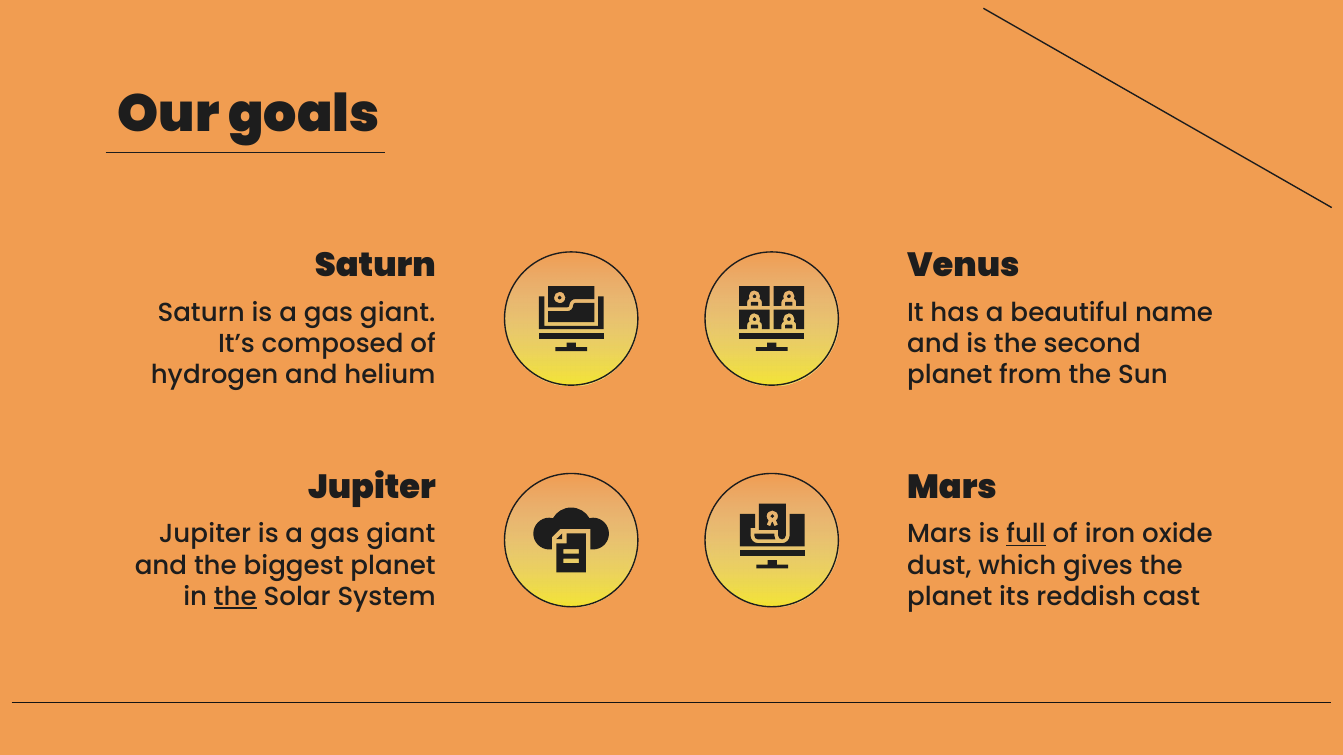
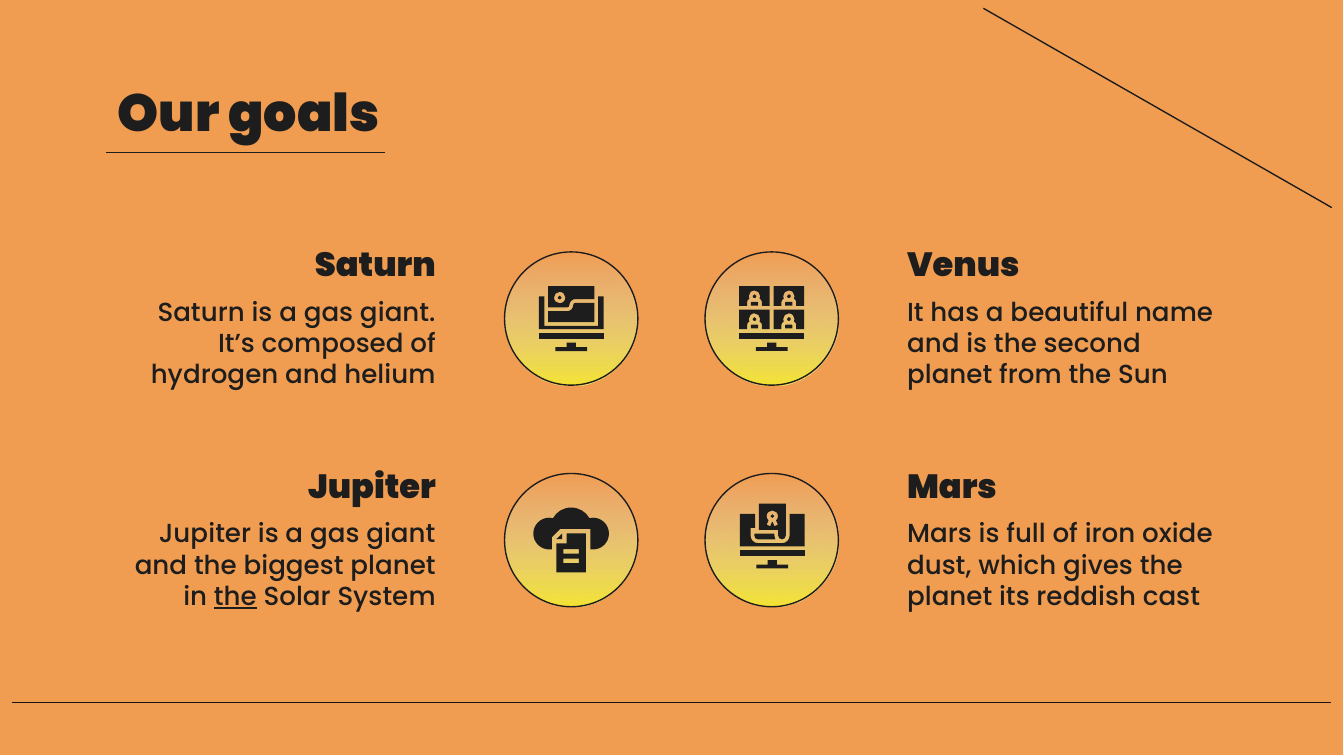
full underline: present -> none (1026, 535)
